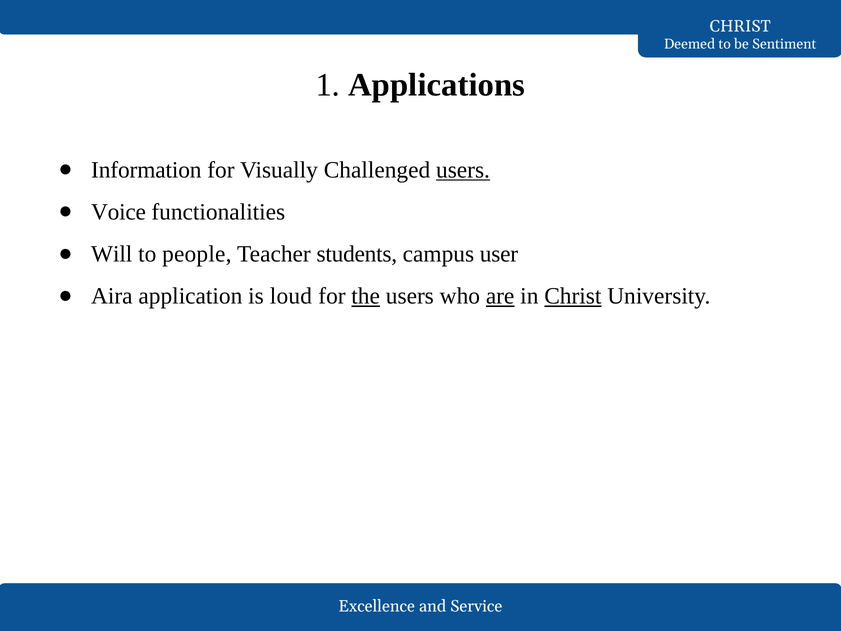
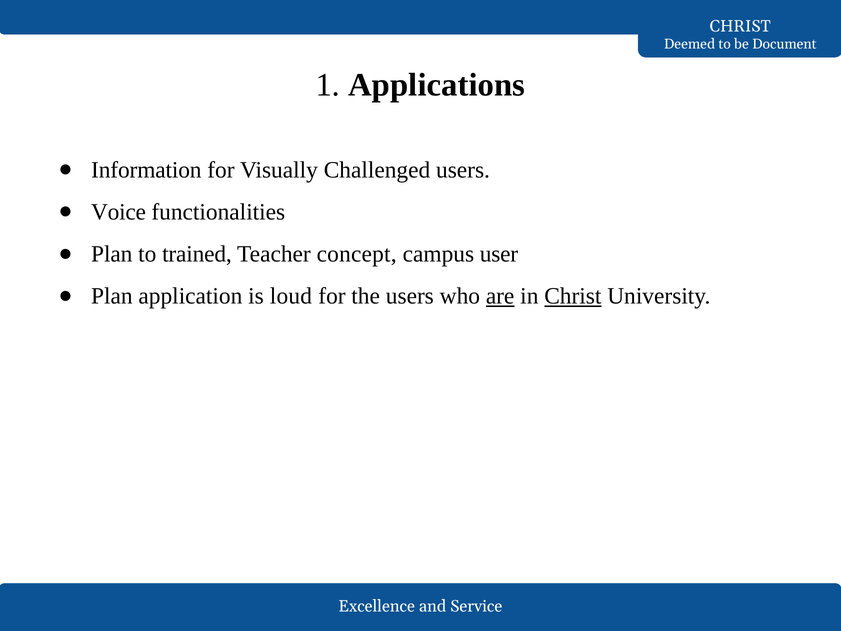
Sentiment: Sentiment -> Document (784, 44)
users underline: present -> none (463, 170)
Will: Will -> Plan (112, 254)
people: people -> trained (197, 254)
students: students -> concept (357, 254)
Aira: Aira -> Plan (112, 296)
the underline: present -> none (366, 296)
